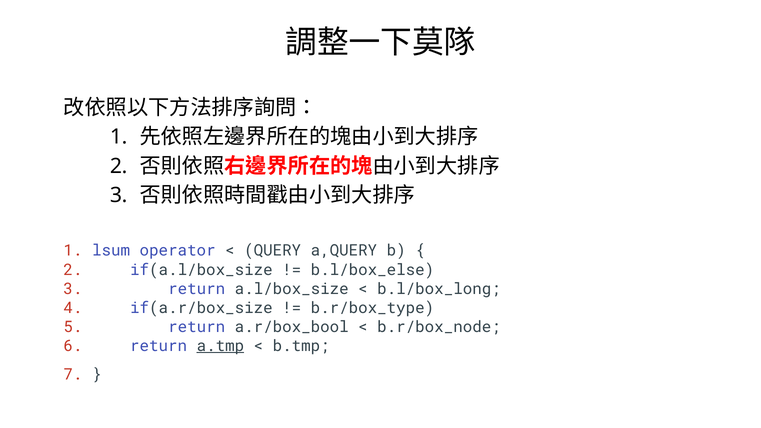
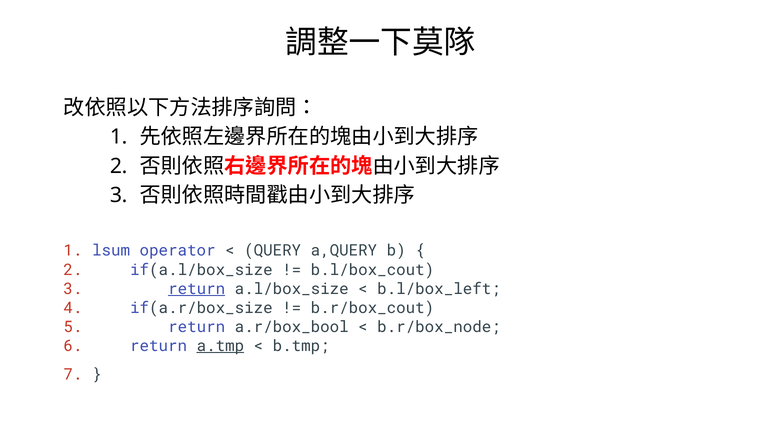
b.l/box_else: b.l/box_else -> b.l/box_cout (372, 270)
return underline: none -> present (197, 289)
b.l/box_long: b.l/box_long -> b.l/box_left (439, 289)
b.r/box_type: b.r/box_type -> b.r/box_cout (372, 308)
